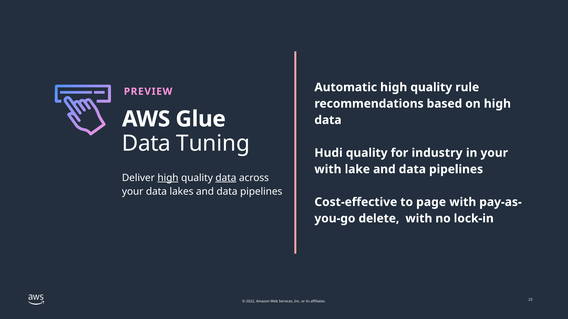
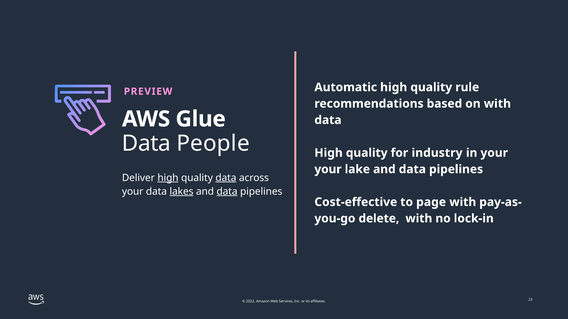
on high: high -> with (497, 104)
Tuning: Tuning -> People (213, 144)
Hudi: Hudi -> High (329, 153)
with: with -> your (328, 170)
lakes underline: none -> present (181, 192)
data underline: none -> present (227, 192)
